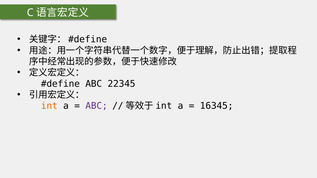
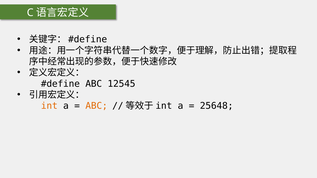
22345: 22345 -> 12545 (121, 84)
ABC colour: purple -> orange (97, 106)
16345: 16345 -> 25648 (217, 106)
